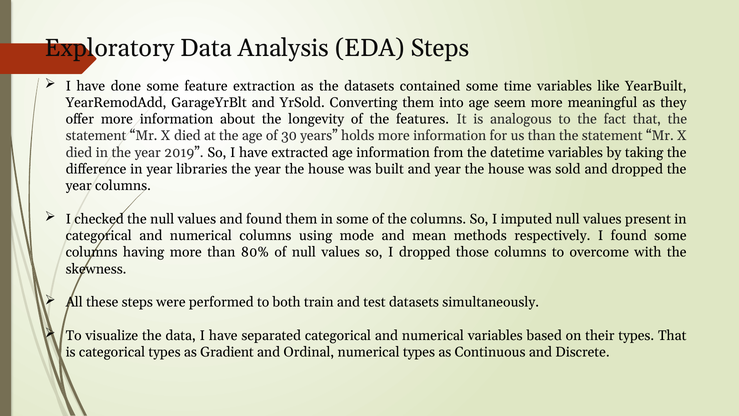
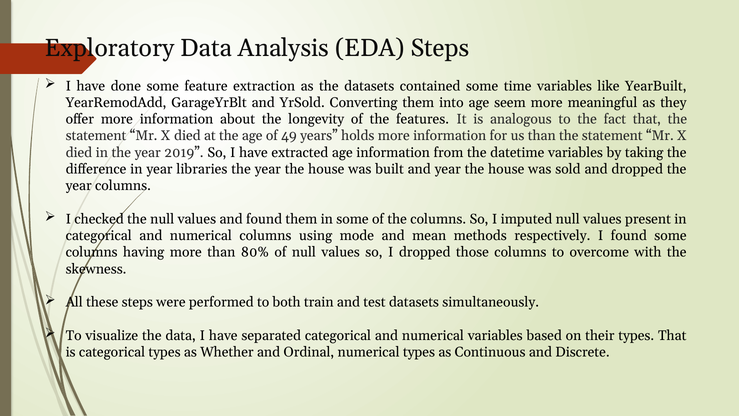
30: 30 -> 49 (289, 136)
Gradient: Gradient -> Whether (227, 352)
